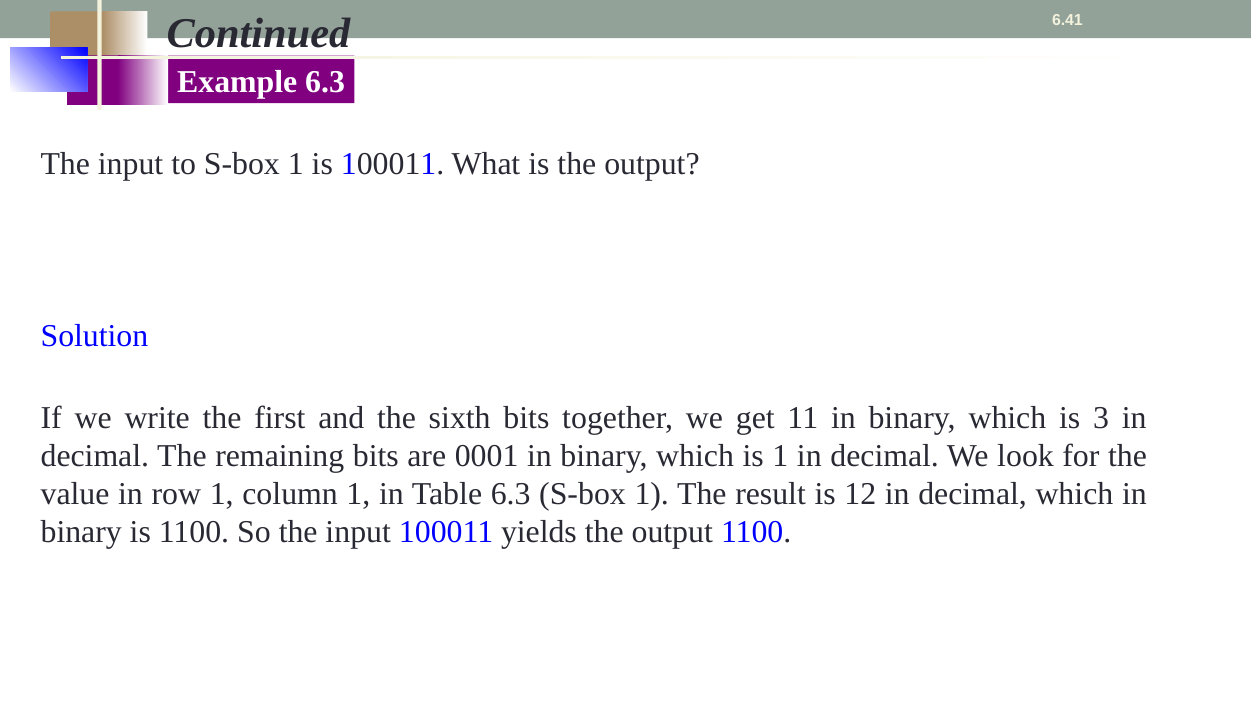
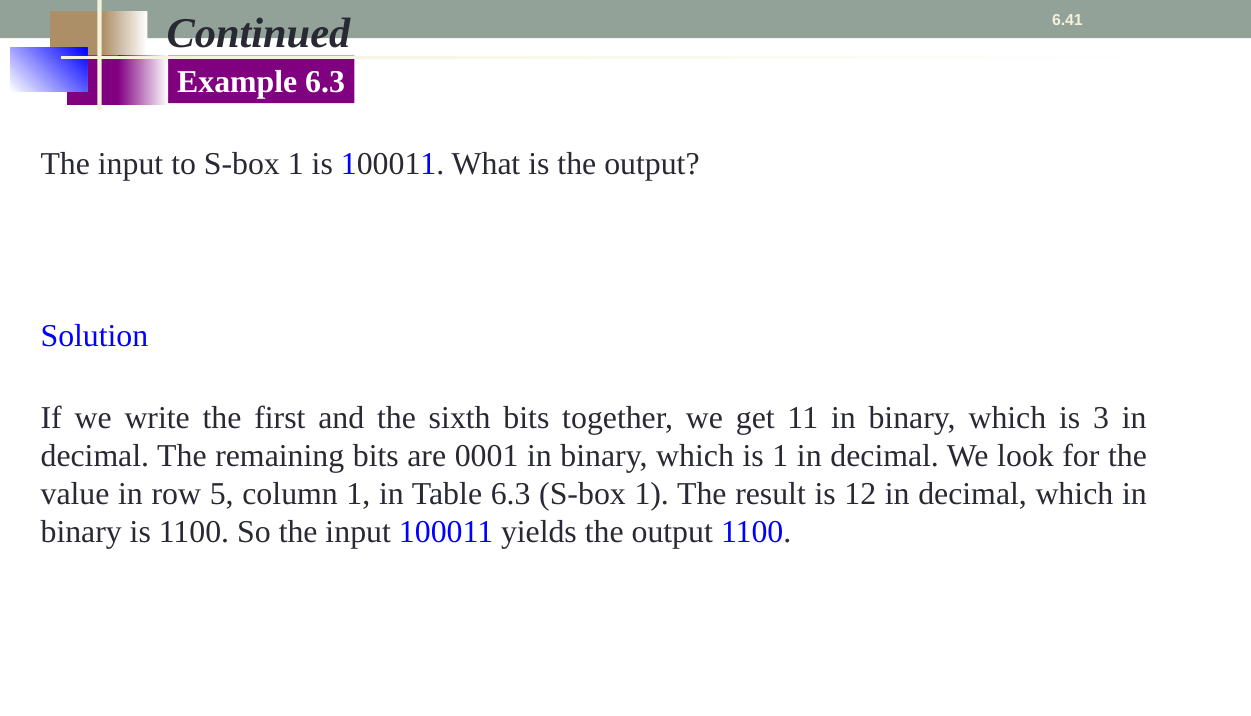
row 1: 1 -> 5 (222, 494)
